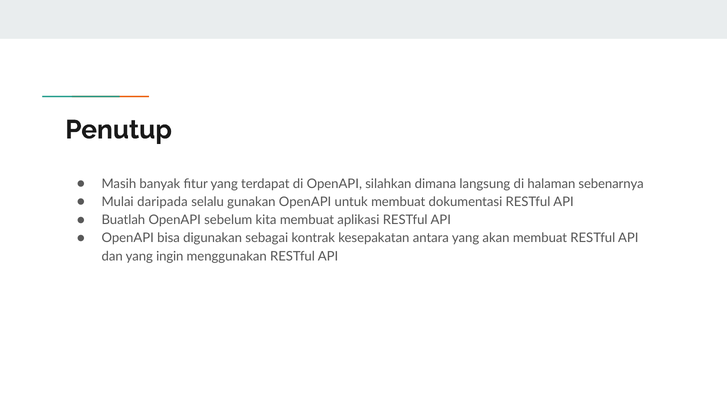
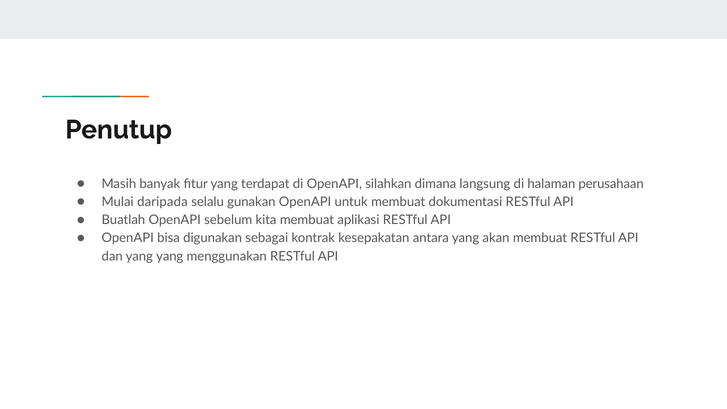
sebenarnya: sebenarnya -> perusahaan (611, 184)
yang ingin: ingin -> yang (170, 256)
